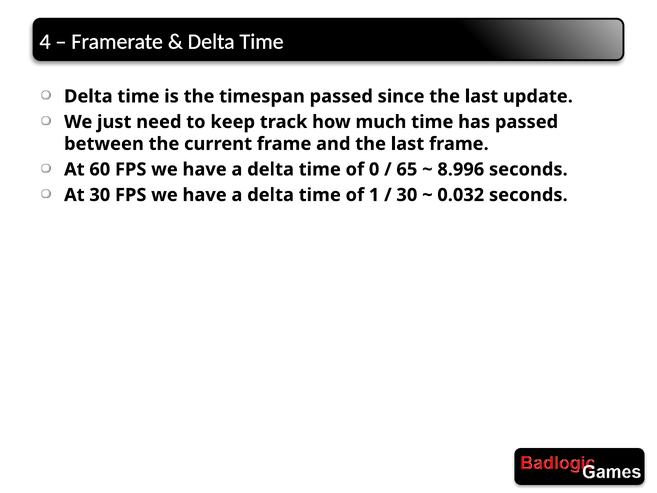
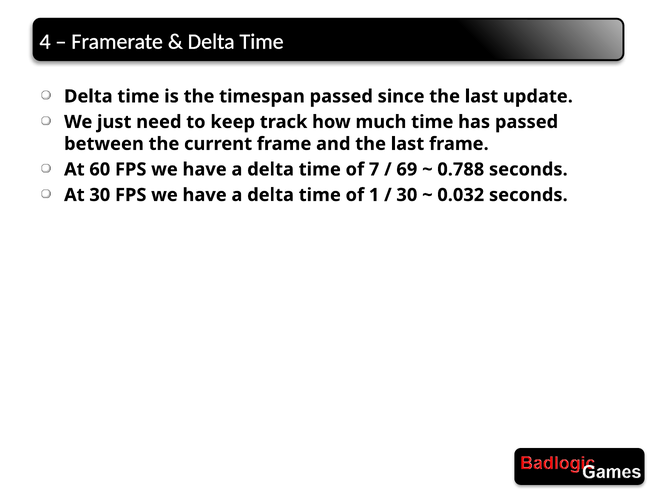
0: 0 -> 7 (374, 169)
65: 65 -> 69 (407, 169)
8.996: 8.996 -> 0.788 (461, 169)
